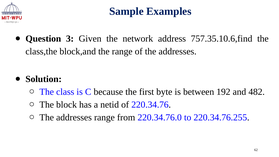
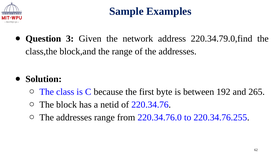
757.35.10.6,find: 757.35.10.6,find -> 220.34.79.0,find (222, 39)
482: 482 -> 265 (257, 92)
